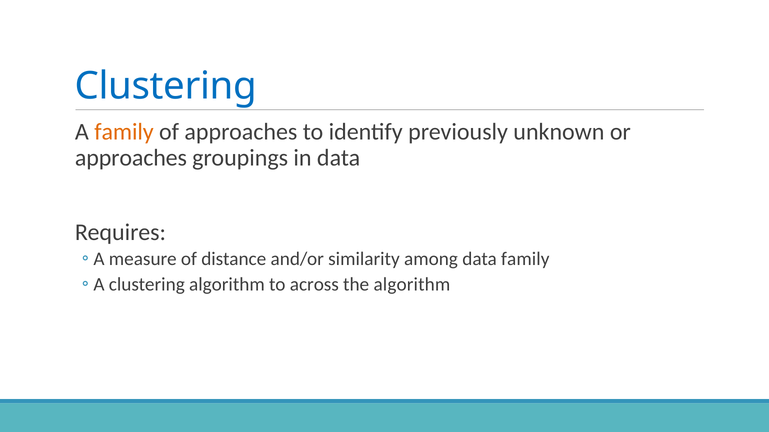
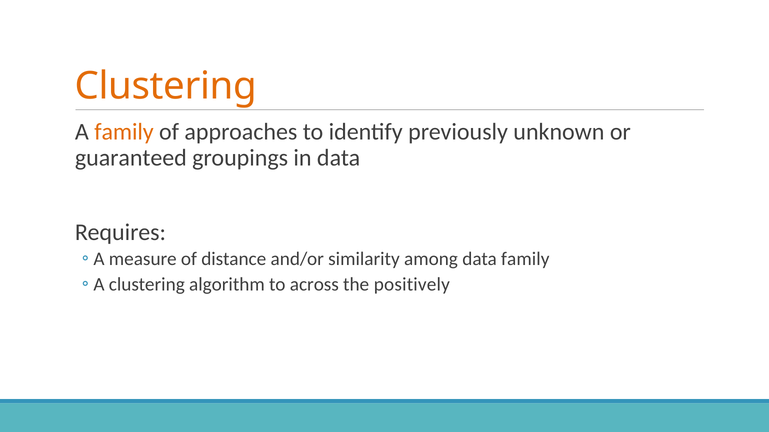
Clustering colour: blue -> orange (166, 86)
approaches: approaches -> guaranteed (131, 158)
the algorithm: algorithm -> positively (412, 285)
